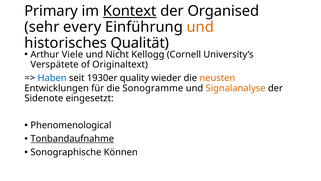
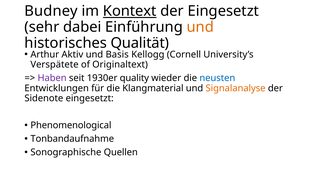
Primary: Primary -> Budney (51, 11)
der Organised: Organised -> Eingesetzt (223, 11)
every: every -> dabei (82, 27)
Viele: Viele -> Aktiv (72, 54)
Nicht: Nicht -> Basis (117, 54)
Haben colour: blue -> purple (52, 78)
neusten colour: orange -> blue (217, 78)
Sonogramme: Sonogramme -> Klangmaterial (153, 88)
Tonbandaufnahme underline: present -> none (72, 138)
Können: Können -> Quellen (121, 152)
